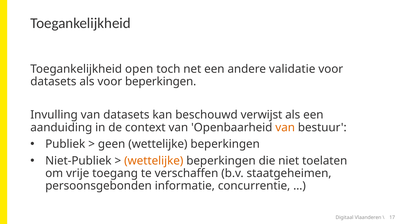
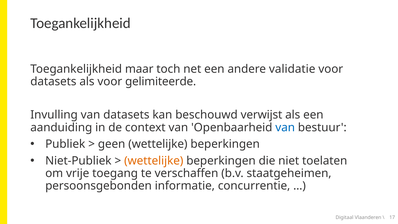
open: open -> maar (139, 69)
voor beperkingen: beperkingen -> gelimiteerde (161, 82)
van colour: orange -> blue (285, 127)
